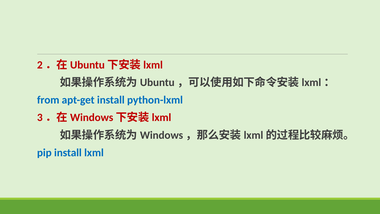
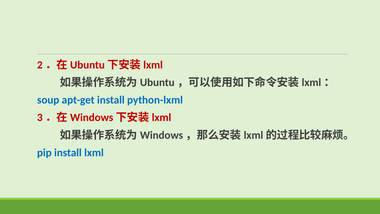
from: from -> soup (48, 100)
